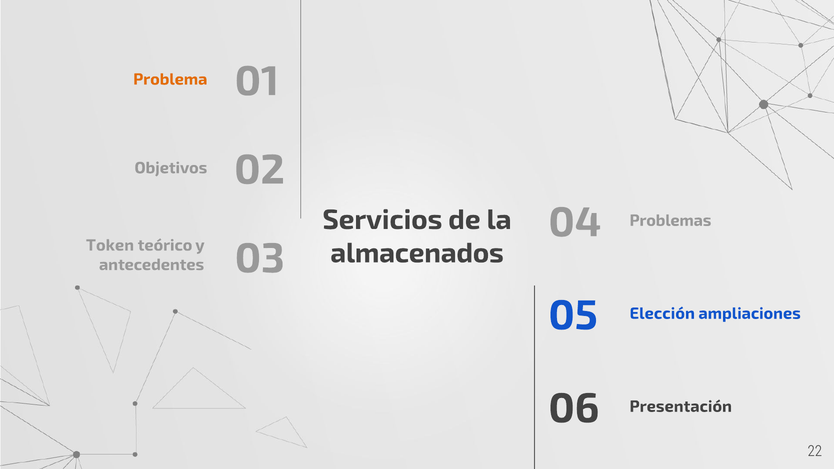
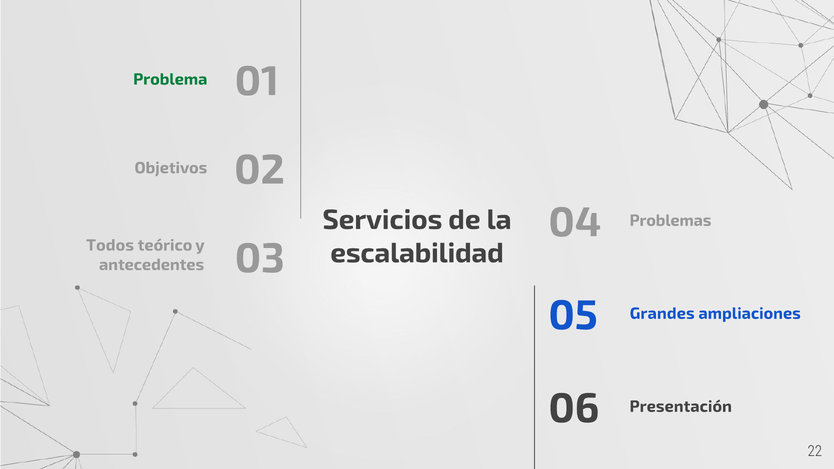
Problema colour: orange -> green (170, 79)
Token: Token -> Todos (110, 245)
almacenados: almacenados -> escalabilidad (417, 253)
Elección: Elección -> Grandes (662, 314)
